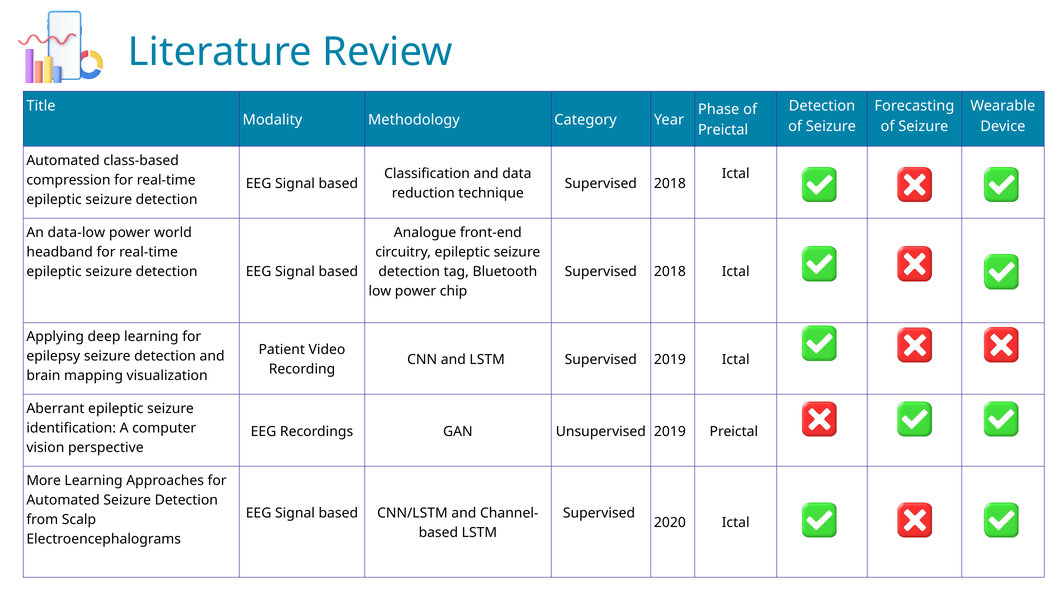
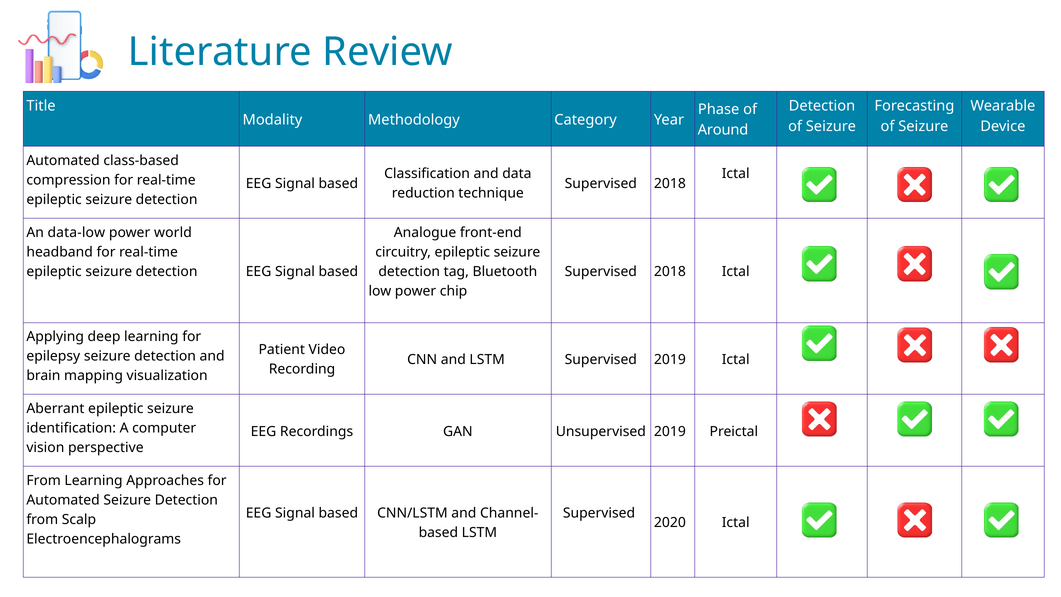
Preictal: Preictal -> Around (723, 130)
More: More -> From (44, 480)
